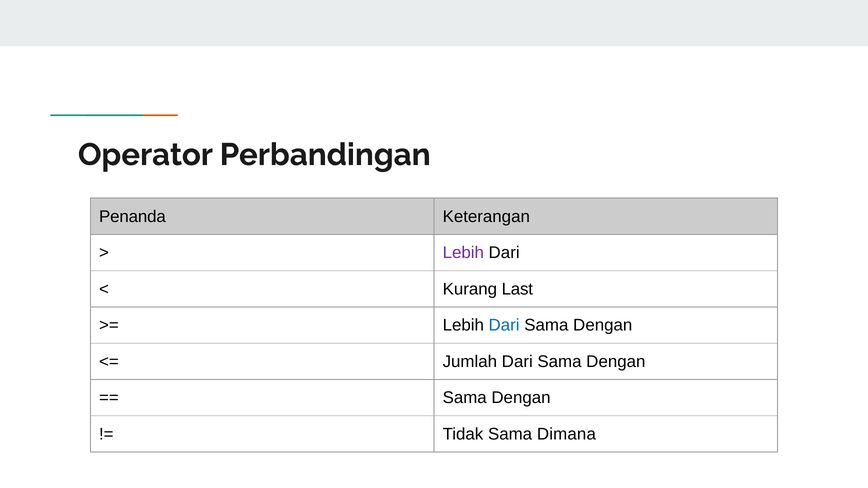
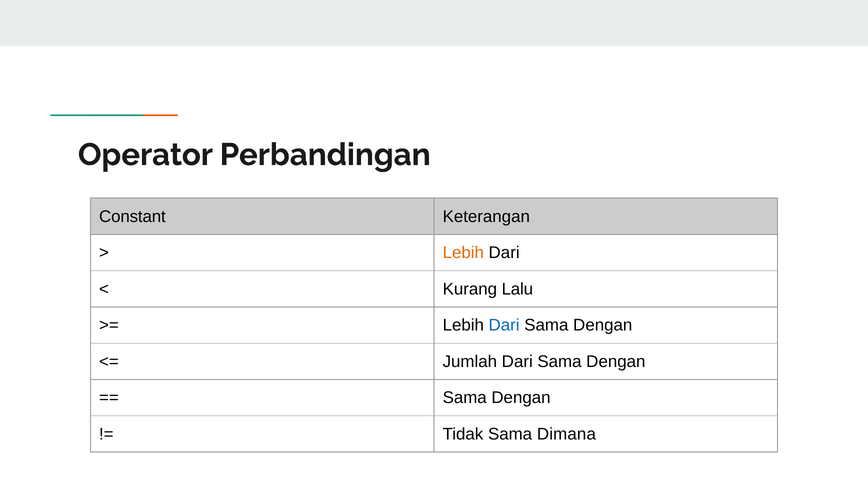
Penanda: Penanda -> Constant (132, 217)
Lebih colour: purple -> orange (463, 253)
Last: Last -> Lalu (517, 289)
